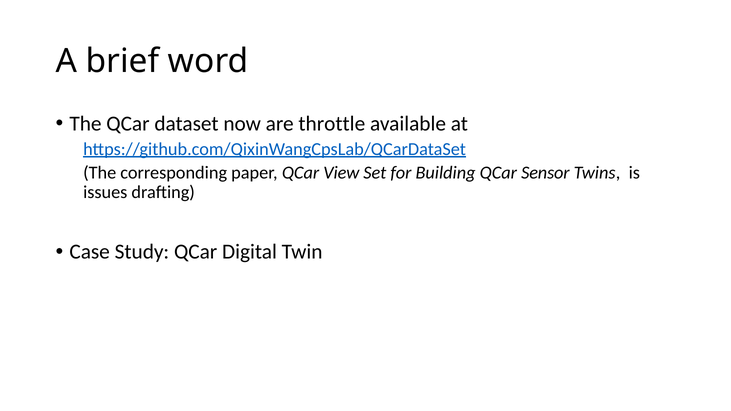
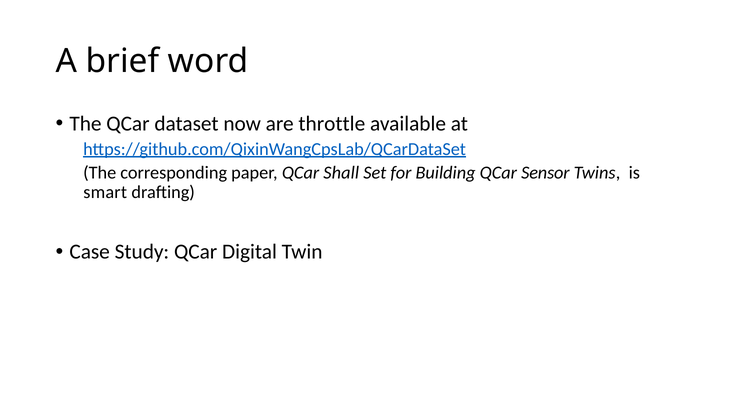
View: View -> Shall (341, 173)
issues: issues -> smart (105, 192)
